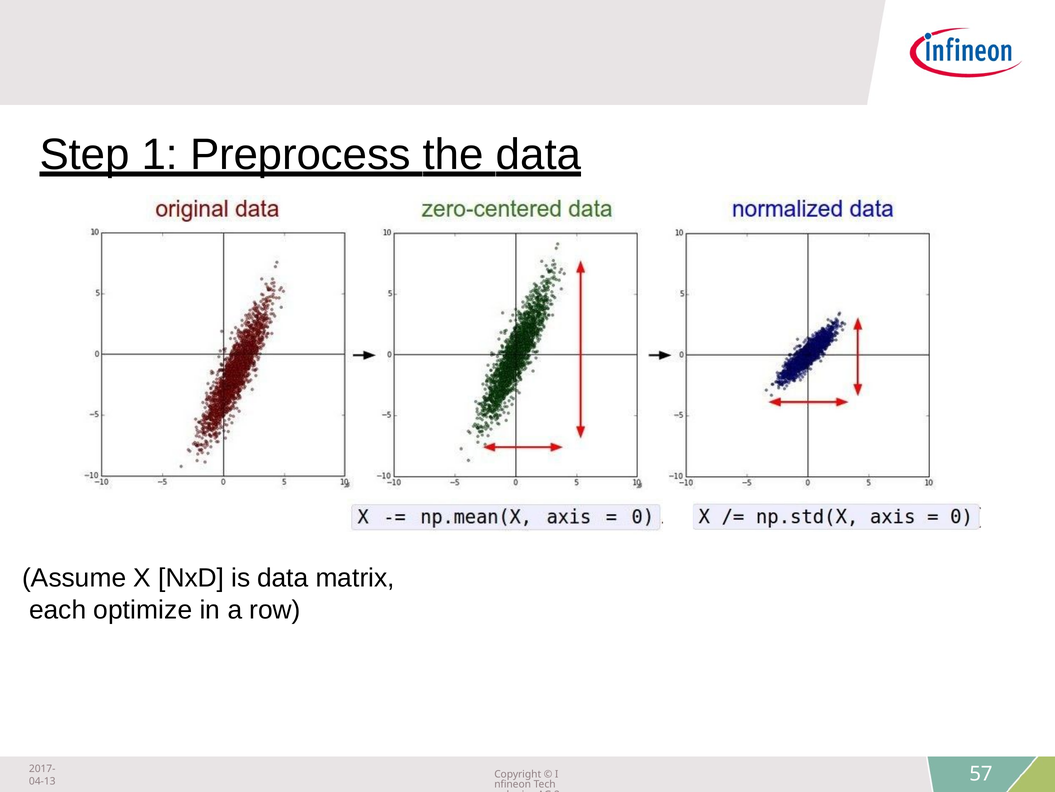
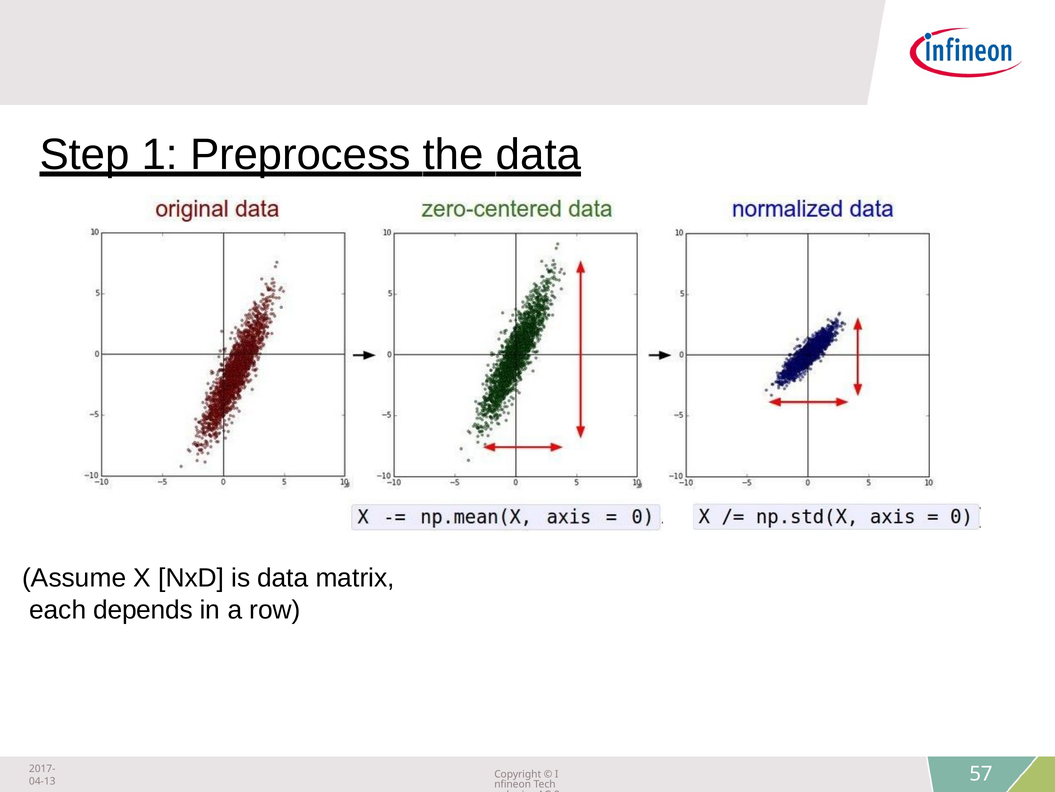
optimize: optimize -> depends (143, 609)
